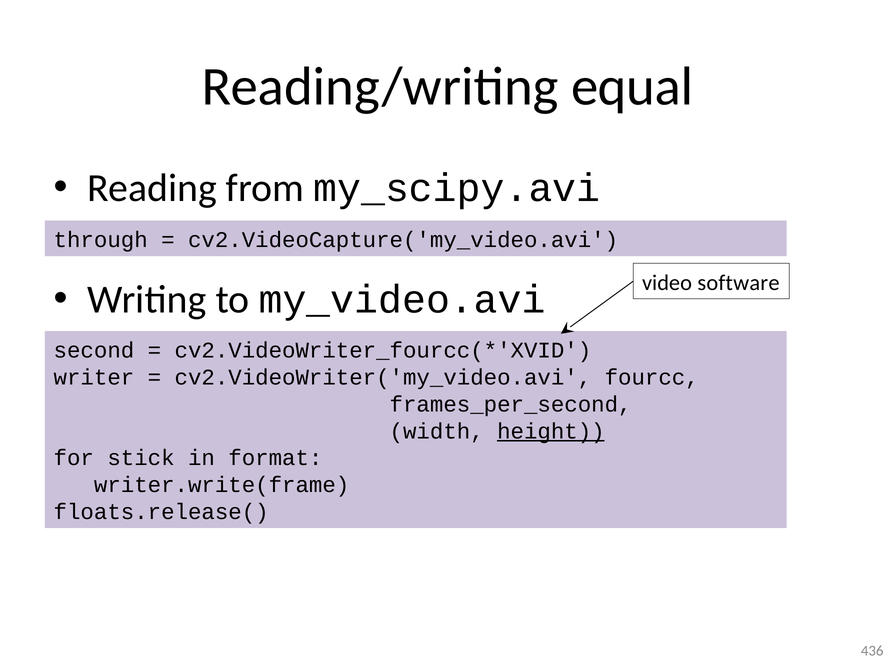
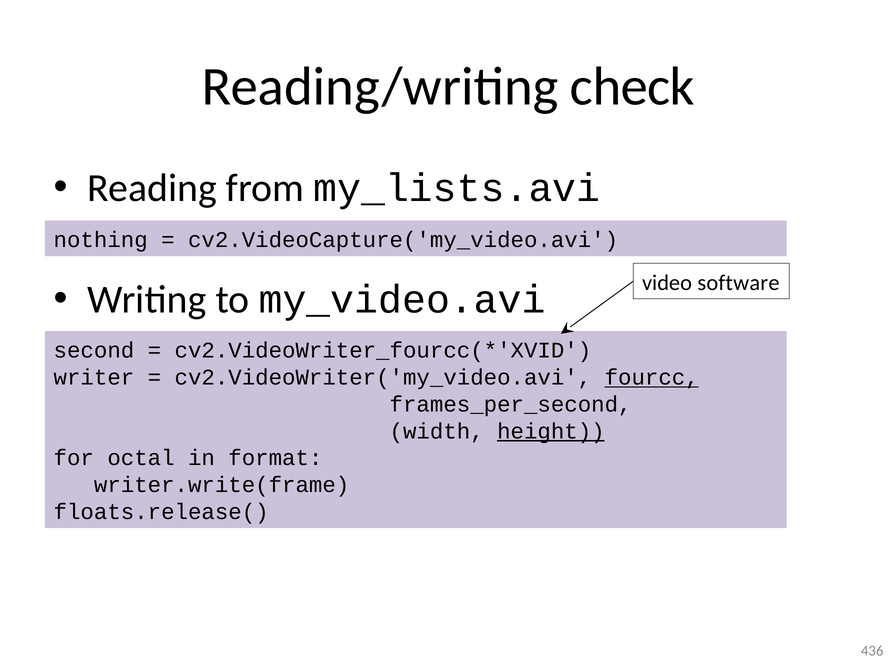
equal: equal -> check (632, 87)
my_scipy.avi: my_scipy.avi -> my_lists.avi (457, 188)
through: through -> nothing (101, 240)
fourcc underline: none -> present (652, 377)
stick: stick -> octal (141, 458)
